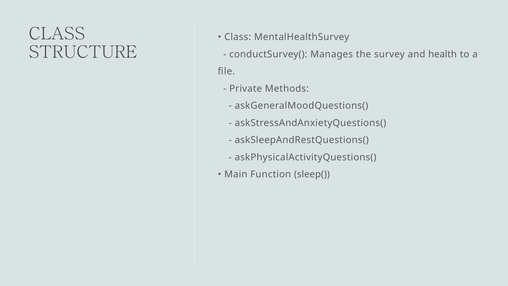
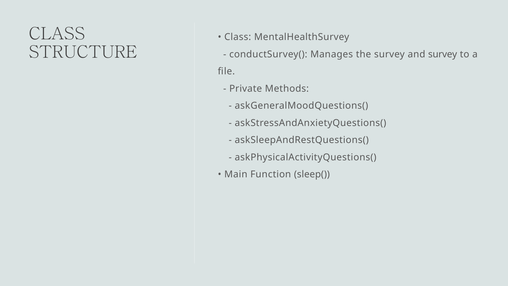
and health: health -> survey (443, 54)
